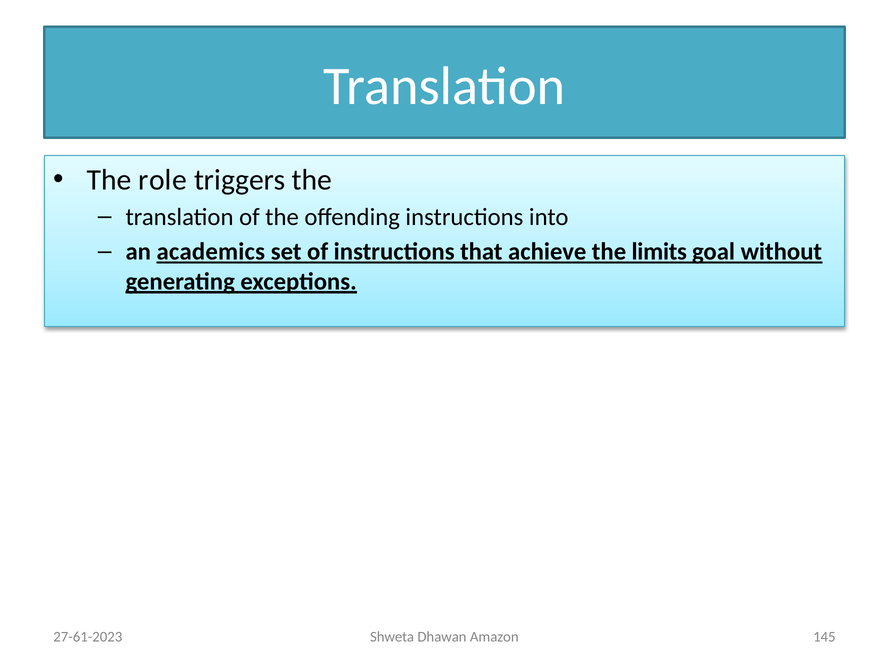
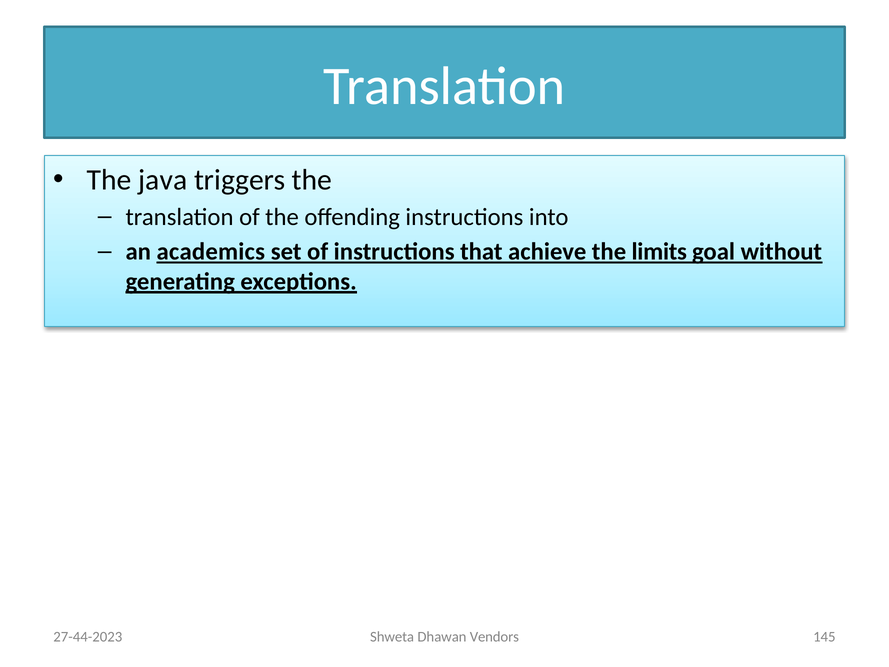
role: role -> java (163, 180)
27-61-2023: 27-61-2023 -> 27-44-2023 (88, 637)
Amazon: Amazon -> Vendors (494, 637)
